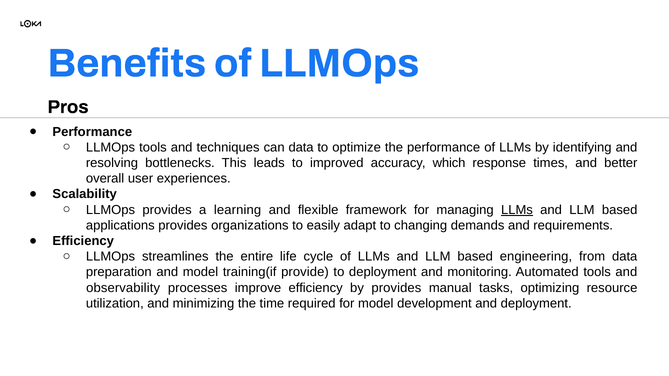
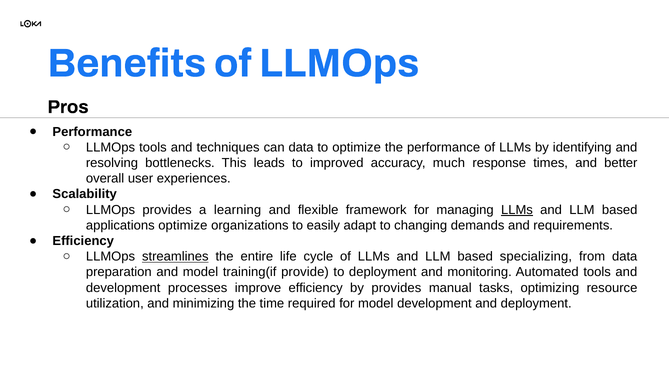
which: which -> much (449, 163)
applications provides: provides -> optimize (183, 226)
streamlines underline: none -> present (175, 257)
engineering: engineering -> specializing (536, 257)
observability: observability -> development (123, 288)
